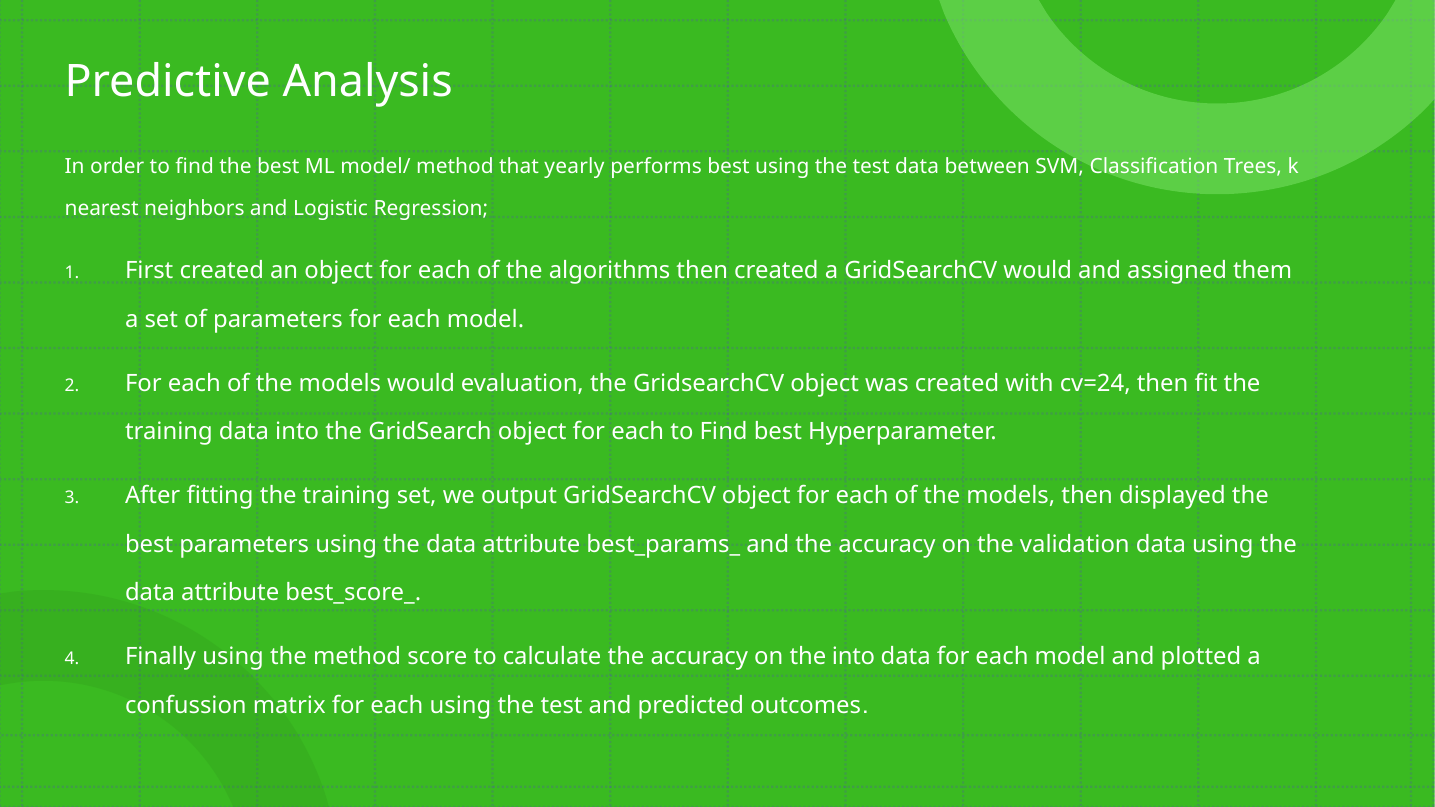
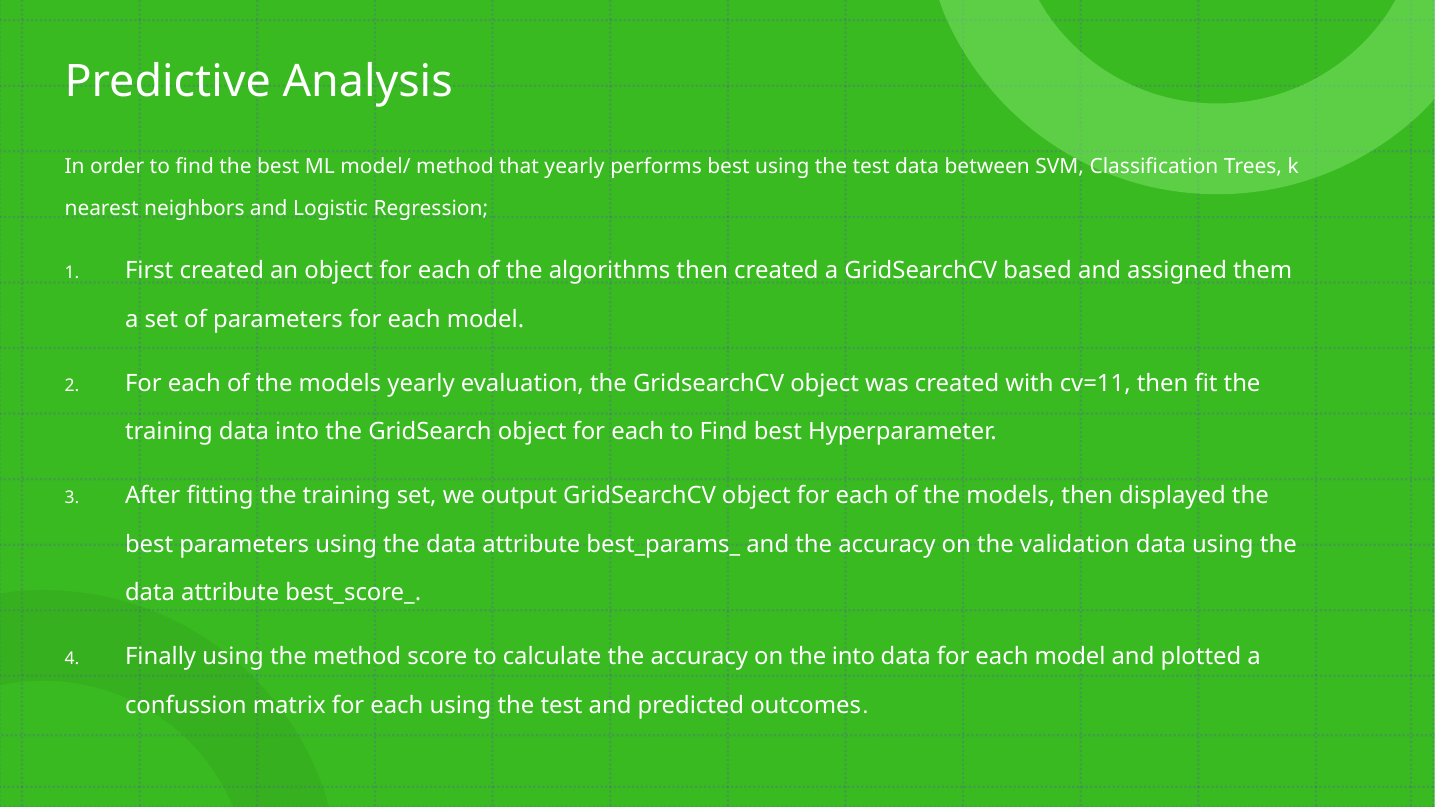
GridSearchCV would: would -> based (1038, 271)
models would: would -> yearly (421, 383)
cv=24: cv=24 -> cv=11 (1095, 383)
